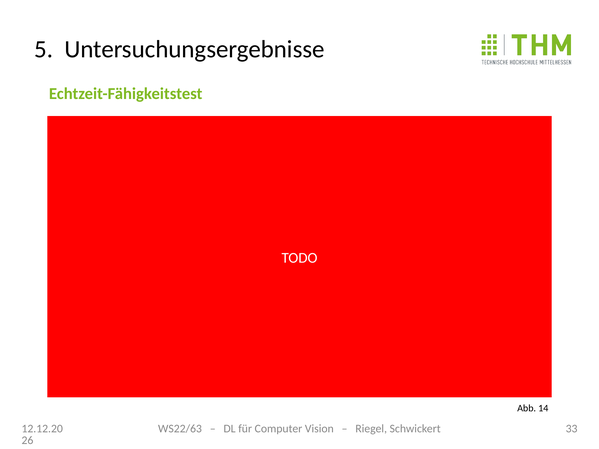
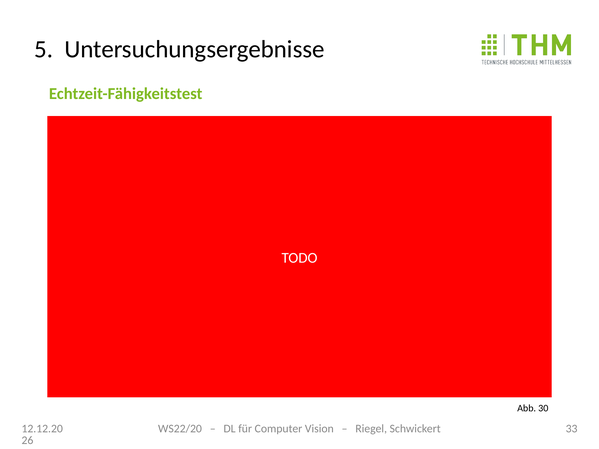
14: 14 -> 30 (543, 408)
WS22/63: WS22/63 -> WS22/20 (180, 429)
